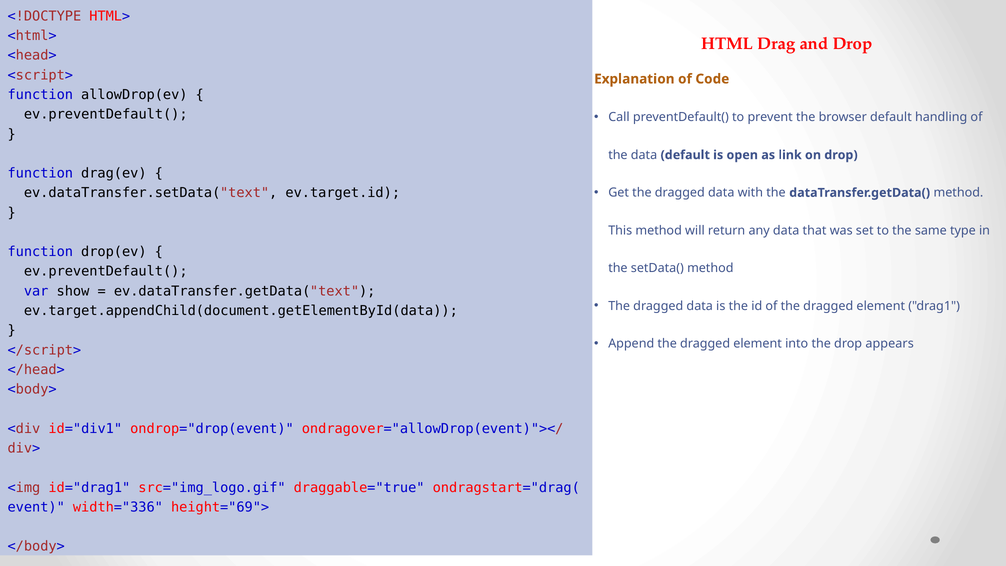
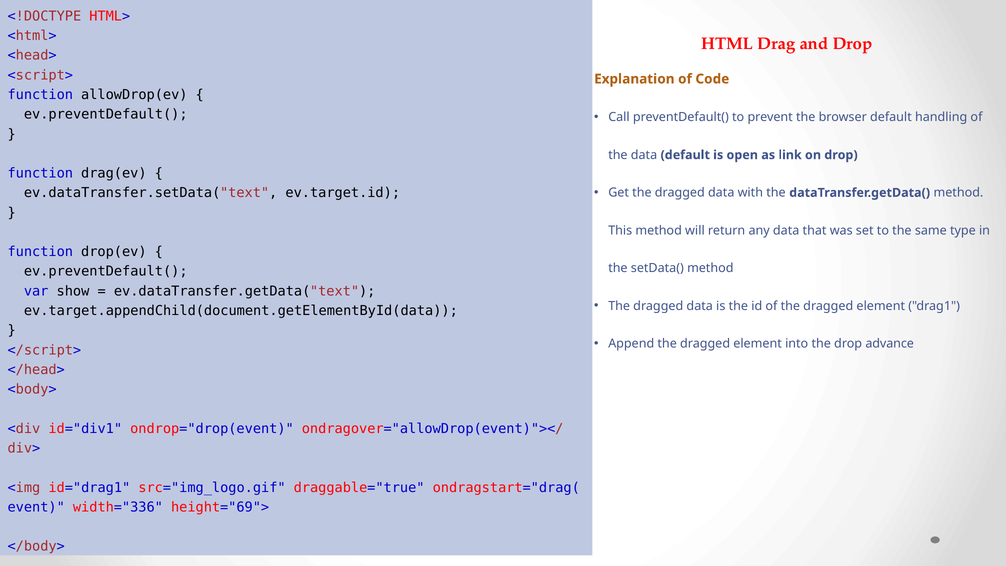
appears: appears -> advance (890, 344)
